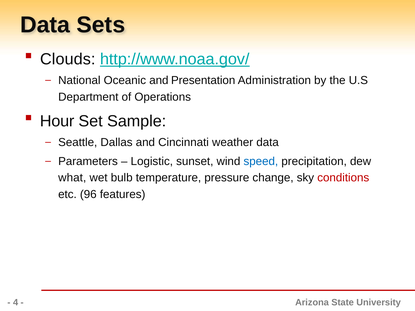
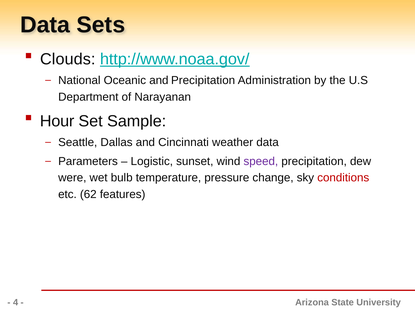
and Presentation: Presentation -> Precipitation (203, 80)
Operations: Operations -> Narayanan (163, 97)
speed colour: blue -> purple (261, 161)
what: what -> were (72, 178)
96: 96 -> 62 (88, 195)
